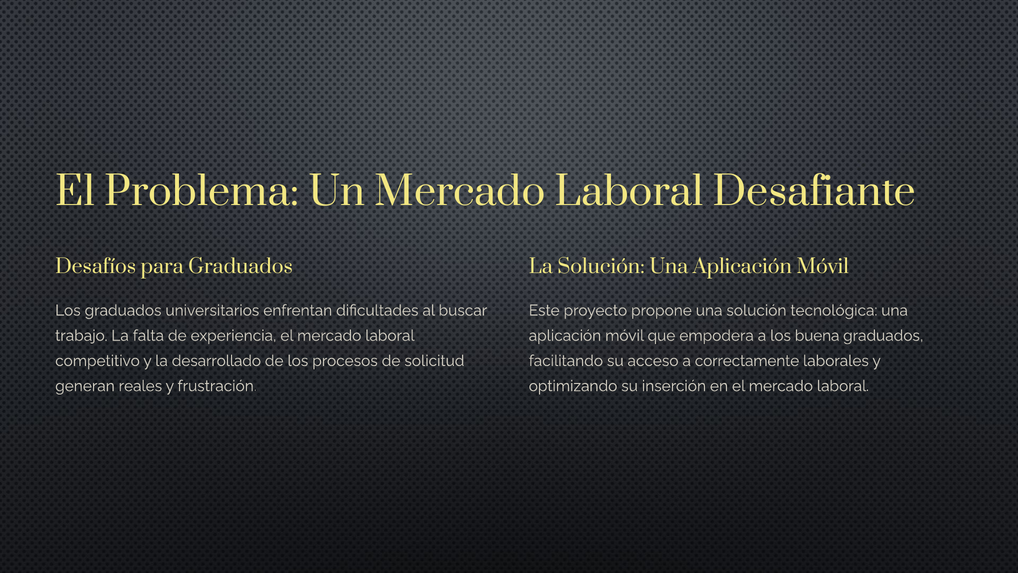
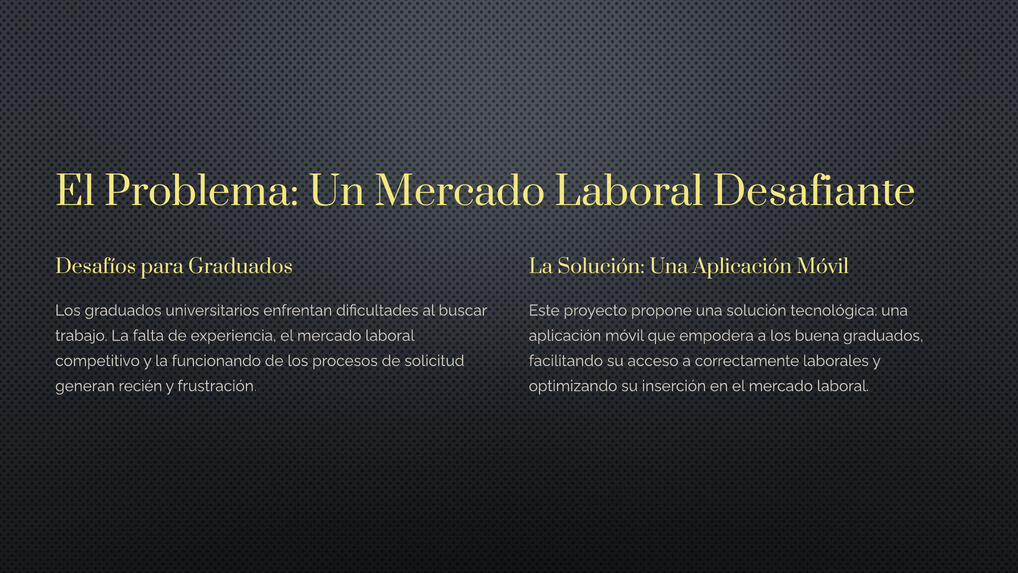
desarrollado: desarrollado -> funcionando (216, 361)
reales: reales -> recién (140, 386)
